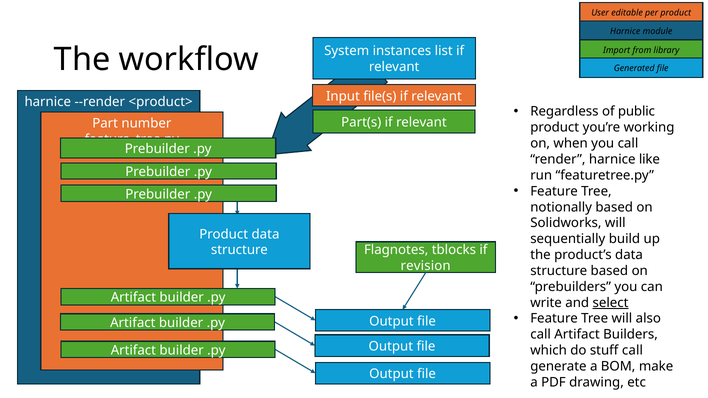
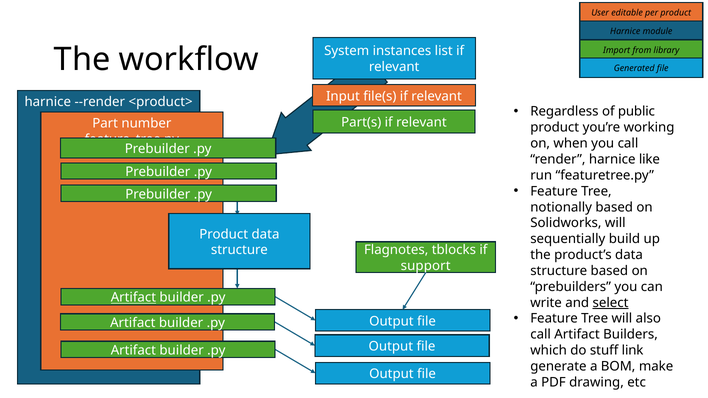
revision: revision -> support (426, 266)
Artifact underline: none -> present (133, 298)
stuff call: call -> link (633, 351)
